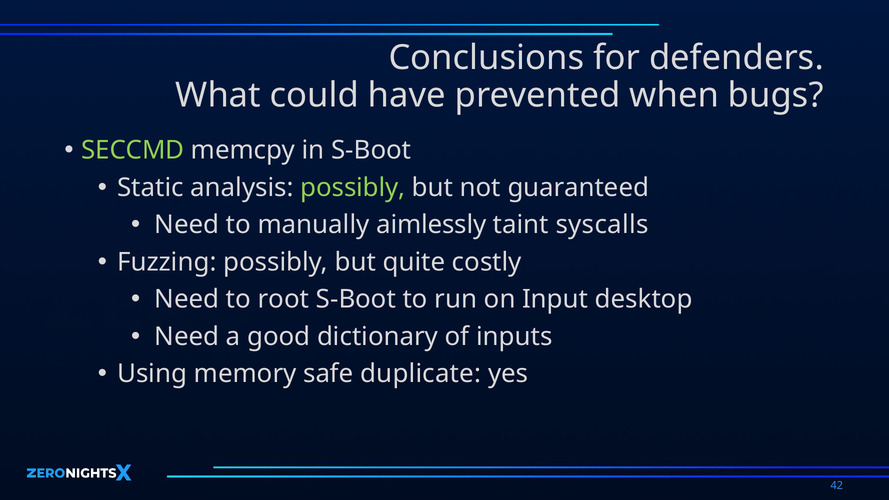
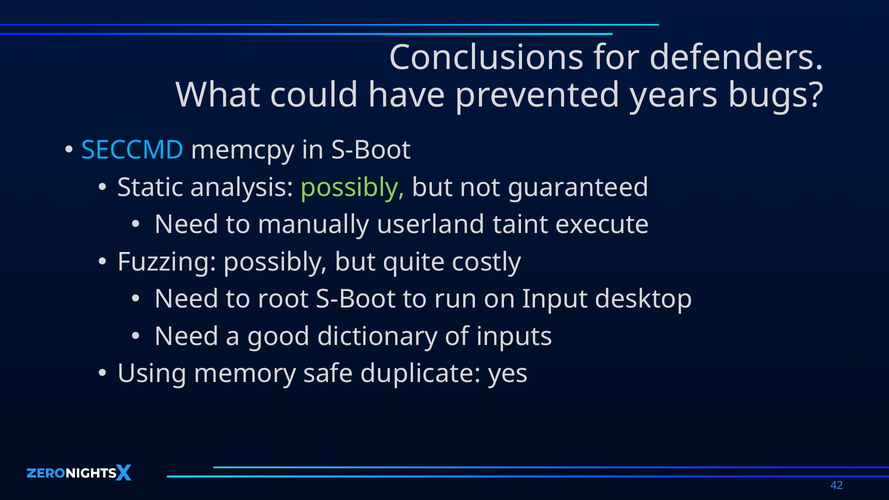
when: when -> years (674, 95)
SECCMD colour: light green -> light blue (133, 150)
aimlessly: aimlessly -> userland (431, 225)
syscalls: syscalls -> execute (602, 225)
